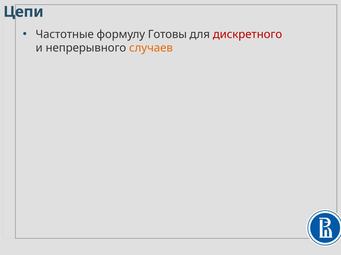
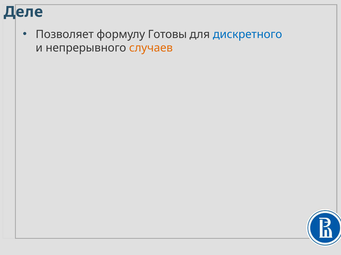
Цепи: Цепи -> Деле (23, 12)
Частотные: Частотные -> Позволяет (65, 34)
дискретного colour: red -> blue (248, 34)
